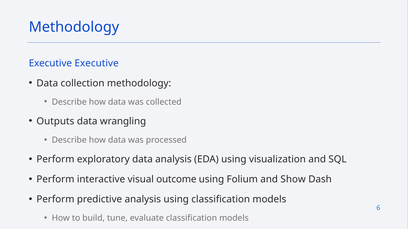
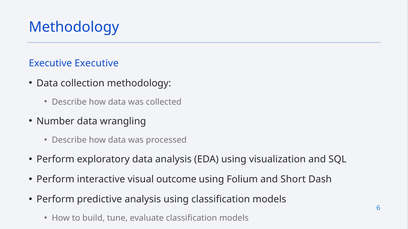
Outputs: Outputs -> Number (55, 122)
Show: Show -> Short (293, 180)
